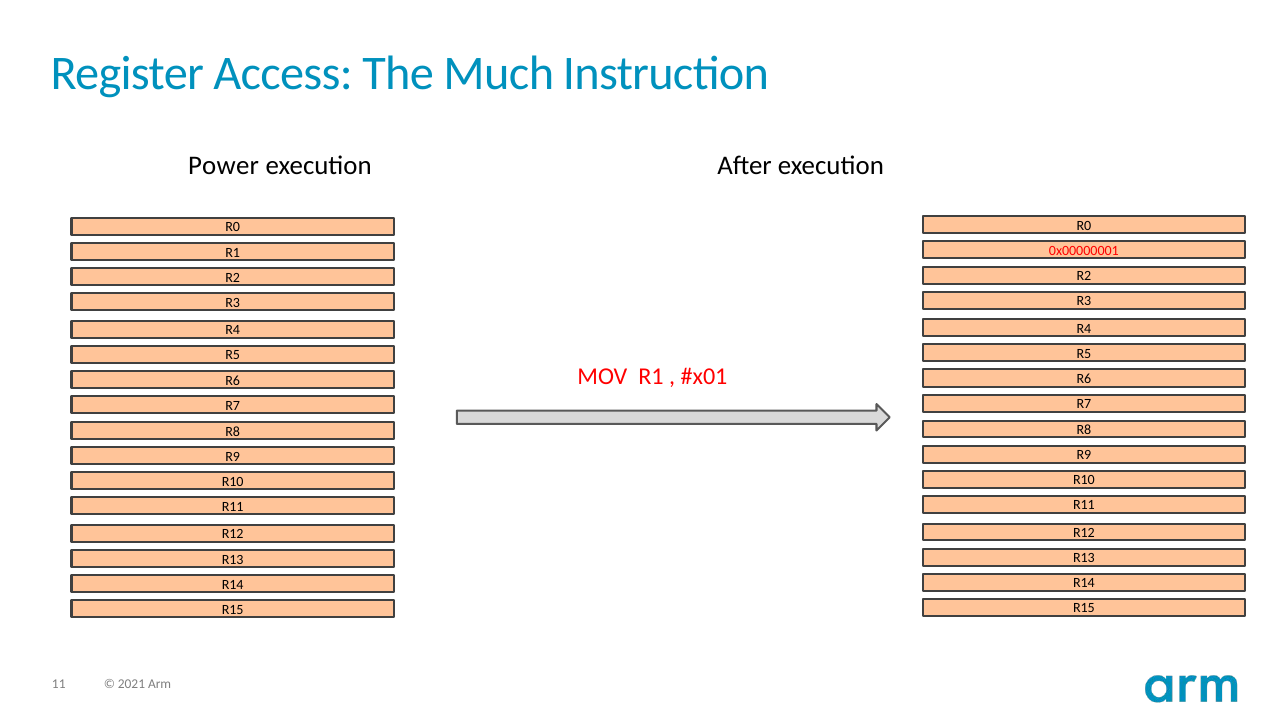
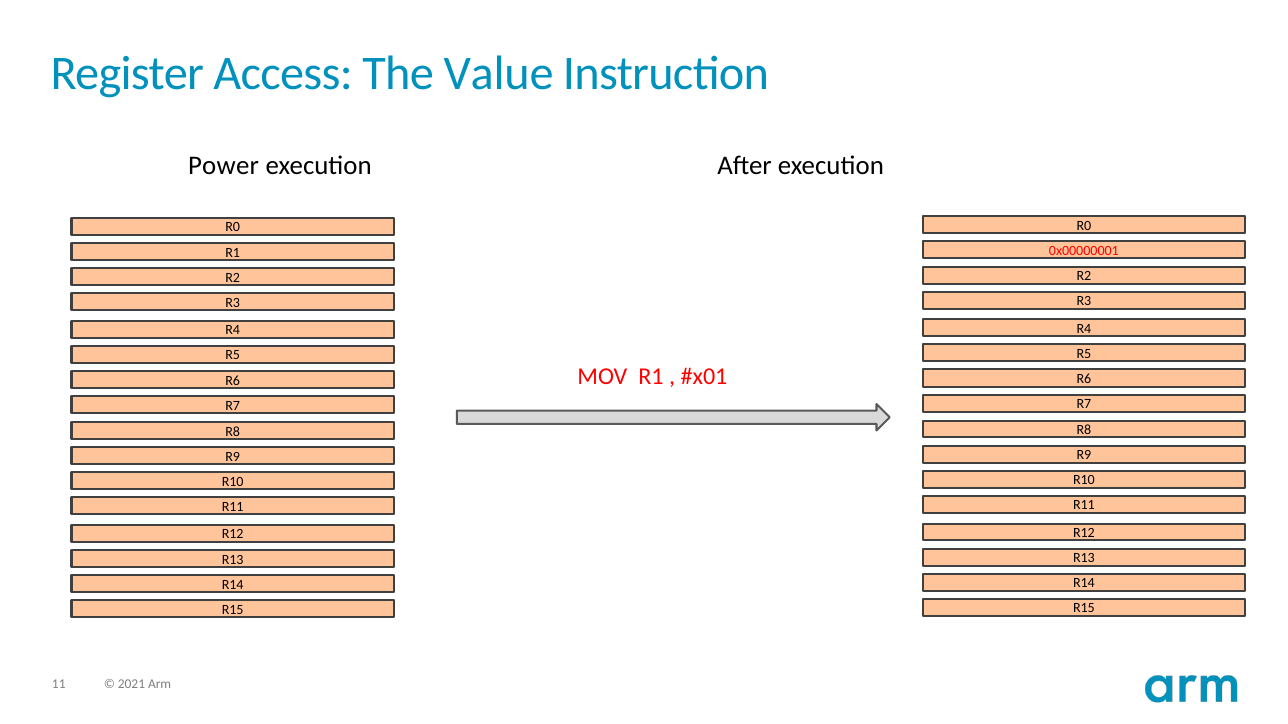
Much: Much -> Value (499, 74)
